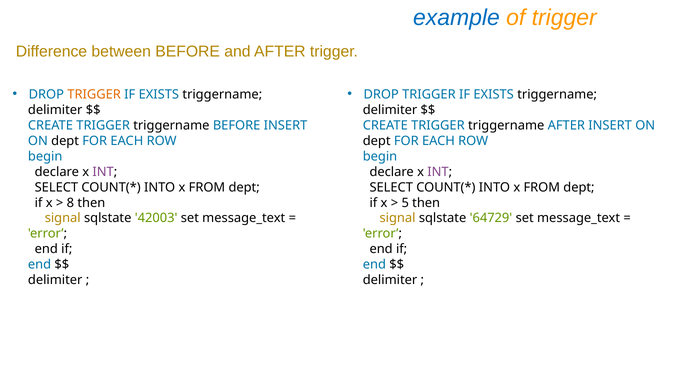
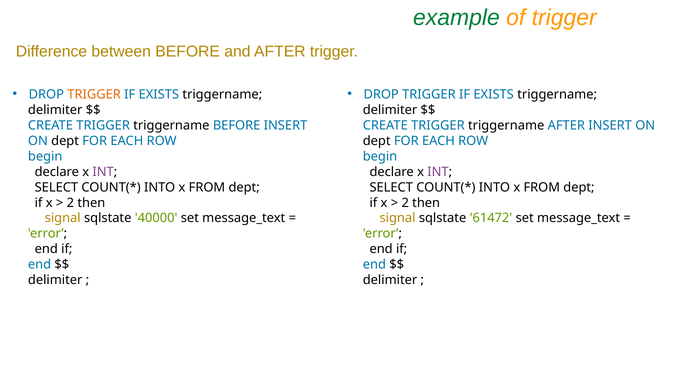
example colour: blue -> green (456, 18)
8: 8 -> 2 (70, 203)
5: 5 -> 2 (405, 203)
42003: 42003 -> 40000 (156, 218)
64729: 64729 -> 61472 (491, 218)
